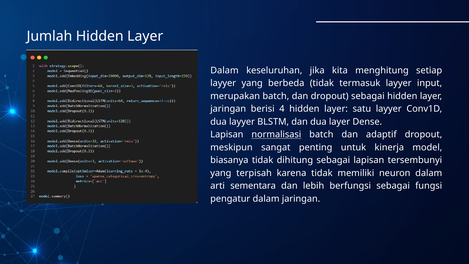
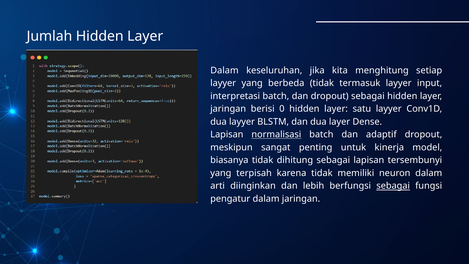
merupakan: merupakan -> interpretasi (235, 96)
4: 4 -> 0 (282, 109)
sementara: sementara -> diinginkan (253, 186)
sebagai underline: none -> present (393, 186)
